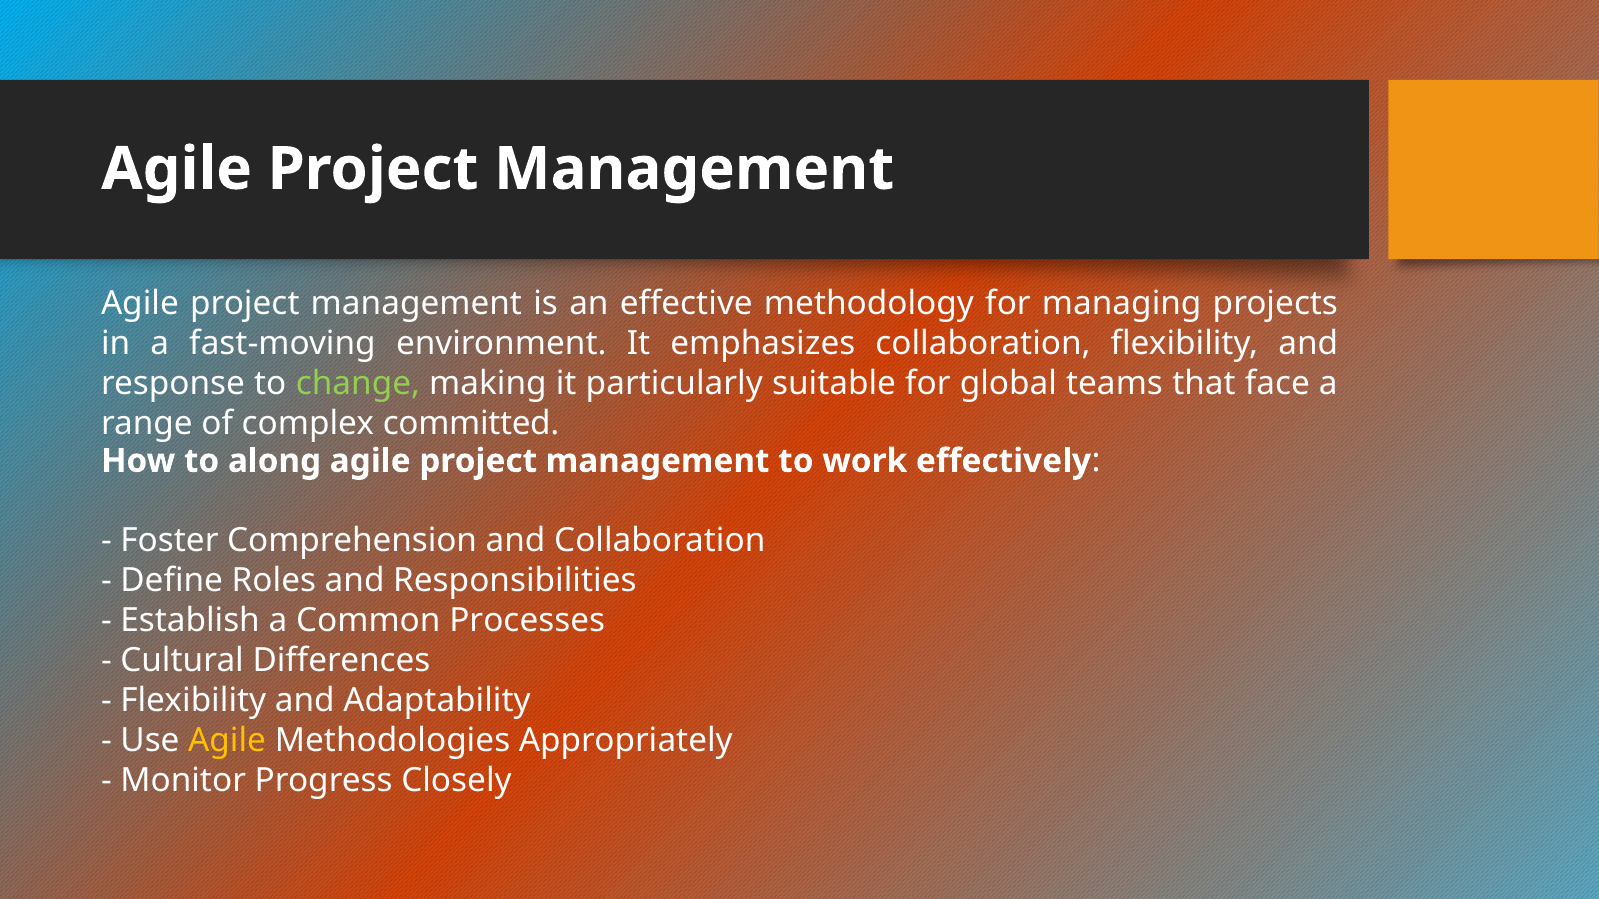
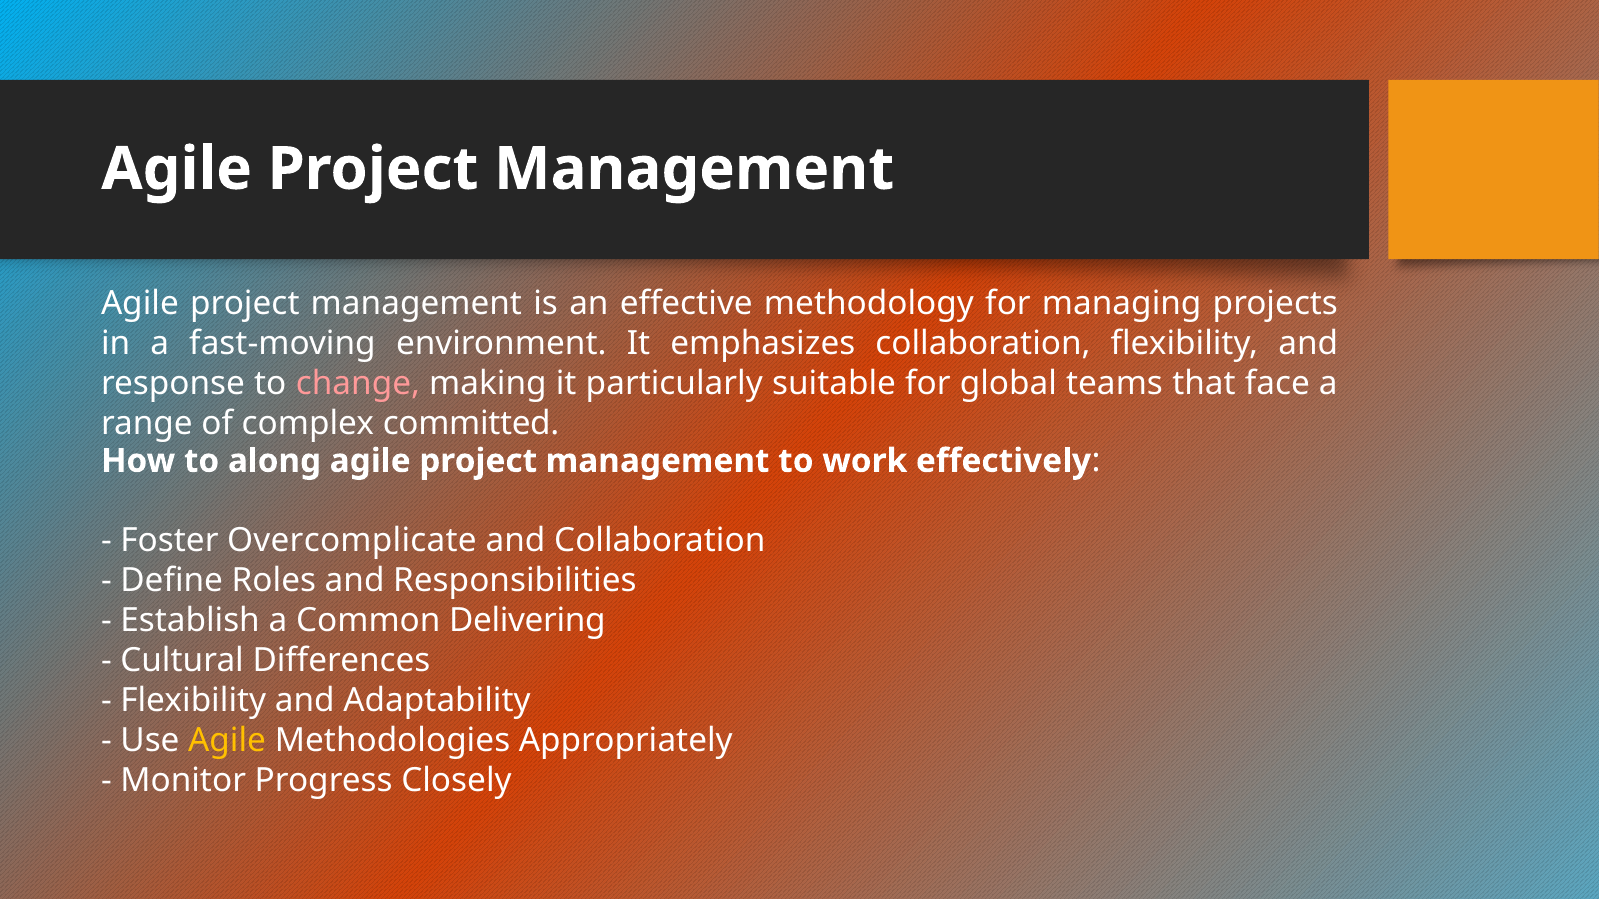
change colour: light green -> pink (358, 383)
Comprehension: Comprehension -> Overcomplicate (352, 541)
Processes: Processes -> Delivering (527, 621)
